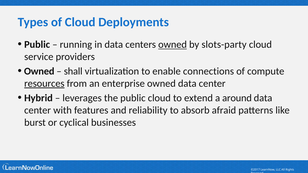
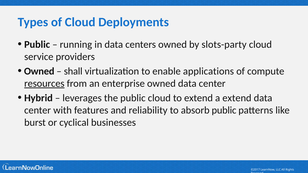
owned underline: present -> none (173, 45)
connections: connections -> applications (208, 71)
a around: around -> extend (237, 98)
absorb afraid: afraid -> public (224, 110)
